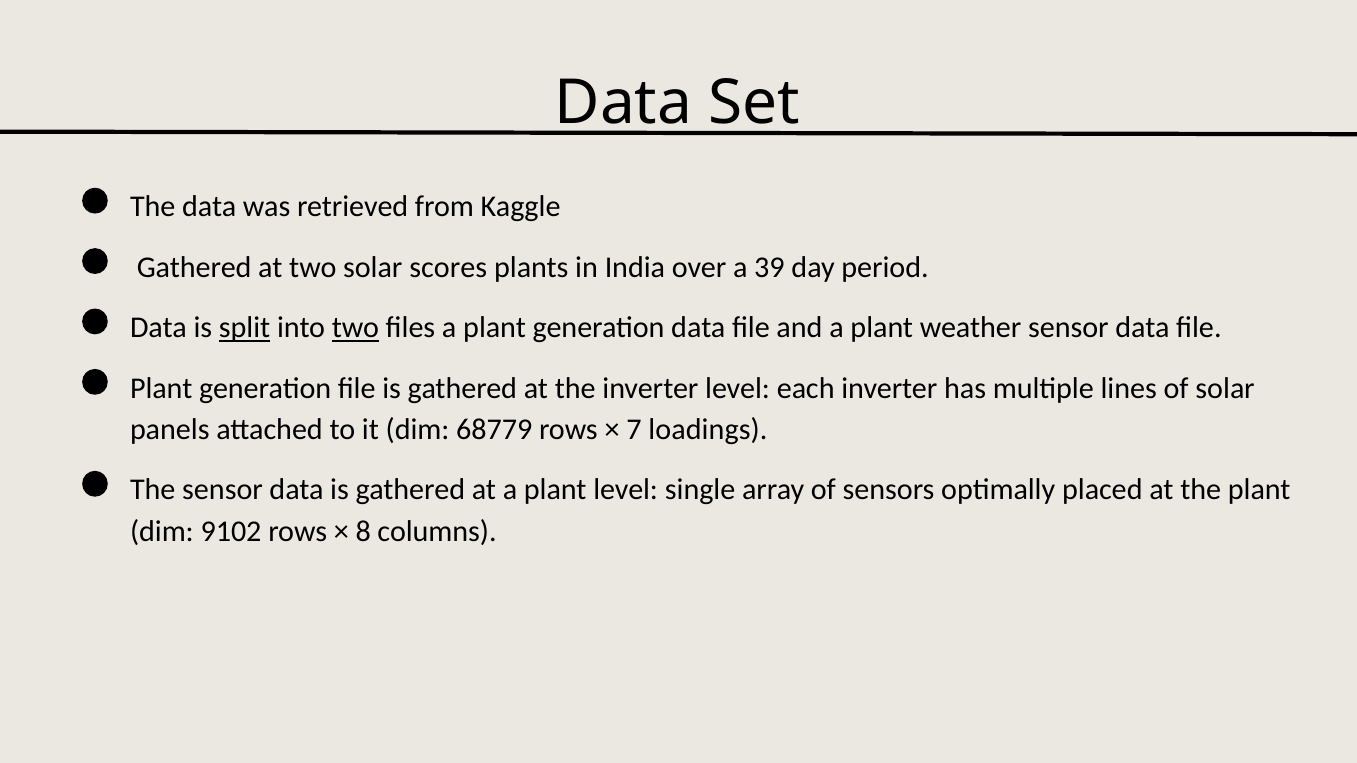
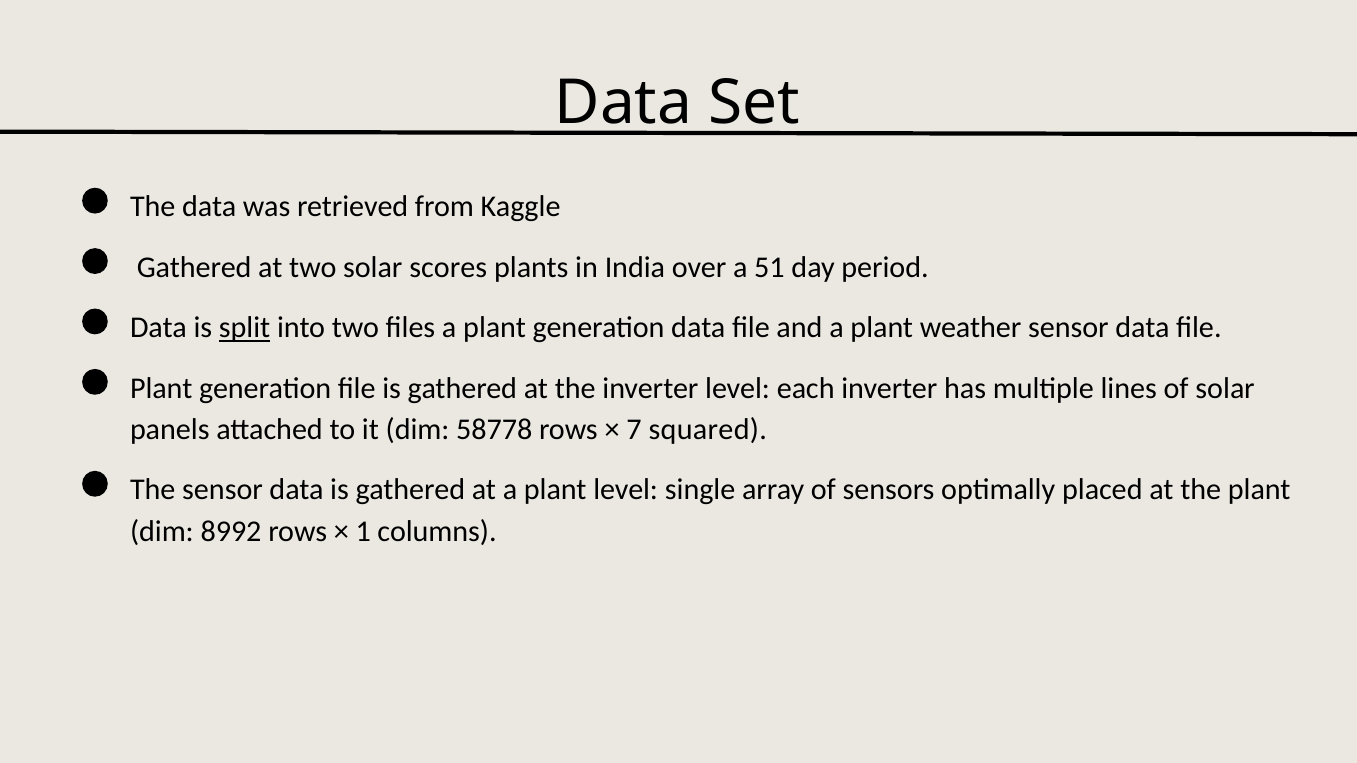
39: 39 -> 51 (769, 267)
two underline: present -> none (355, 328)
68779: 68779 -> 58778 (494, 430)
loadings: loadings -> squared (708, 430)
9102: 9102 -> 8992 (231, 532)
8: 8 -> 1 (363, 532)
